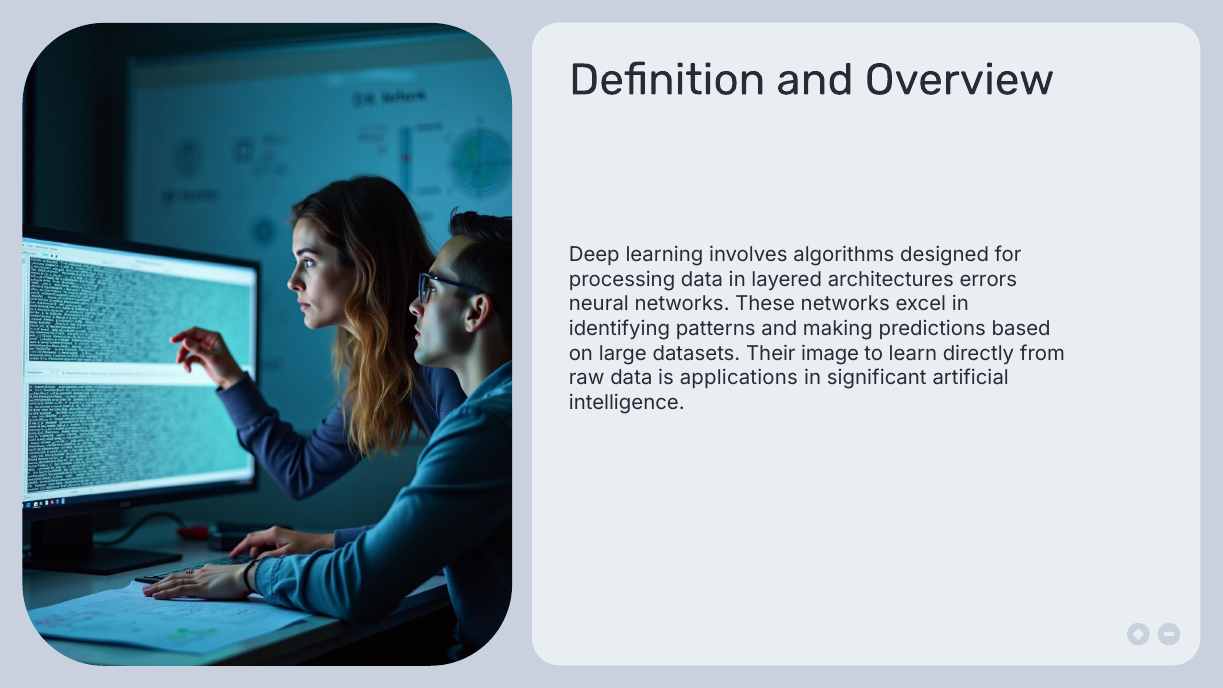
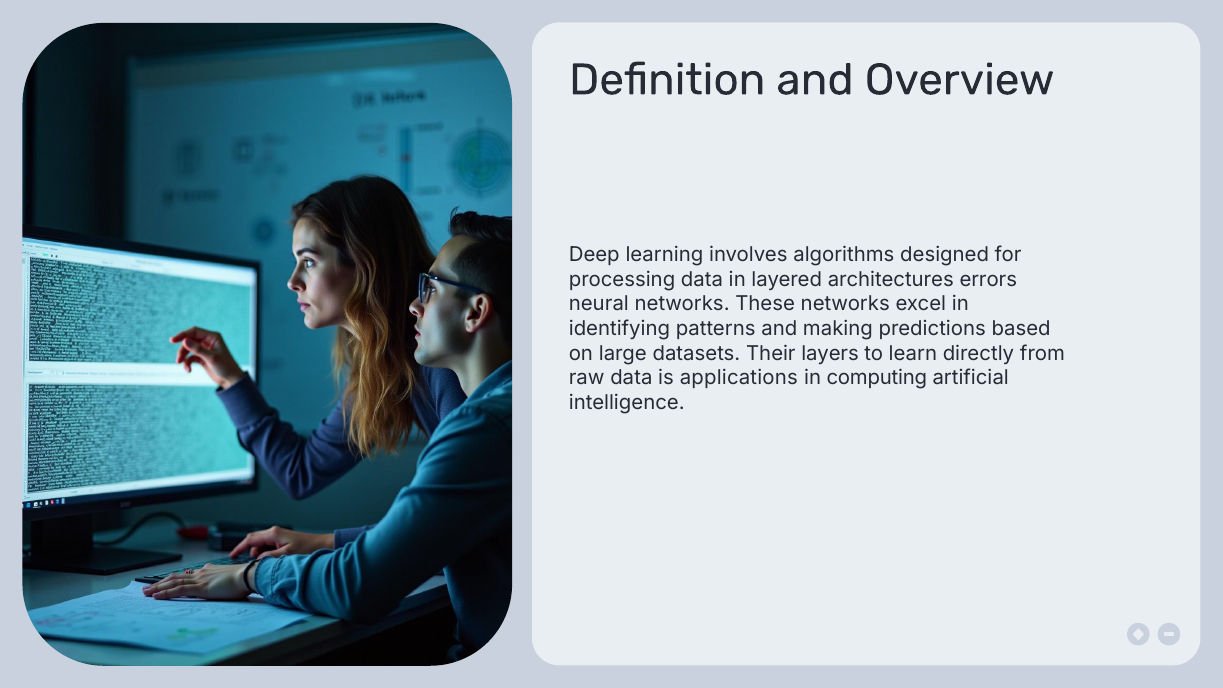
image: image -> layers (830, 353)
significant: significant -> computing (877, 378)
